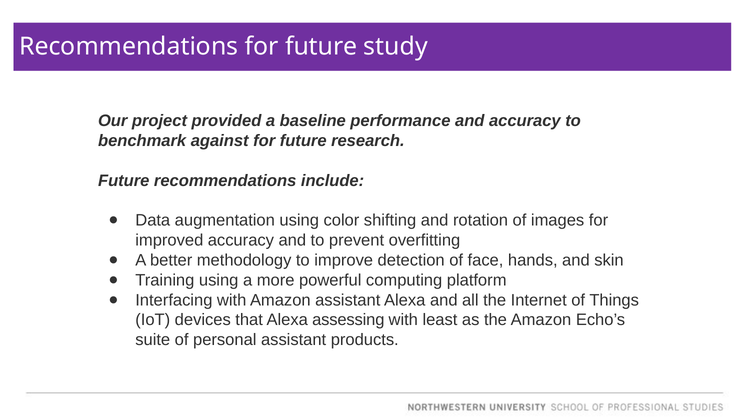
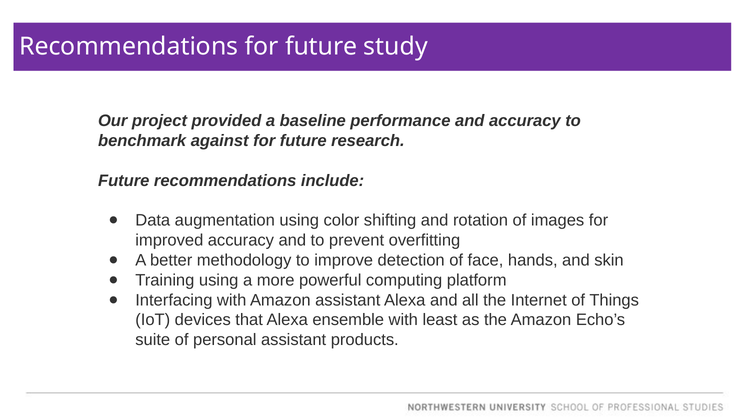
assessing: assessing -> ensemble (348, 320)
